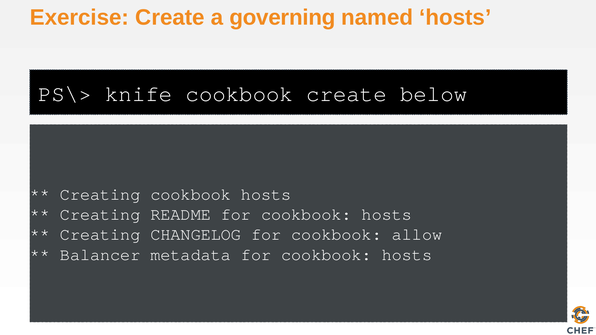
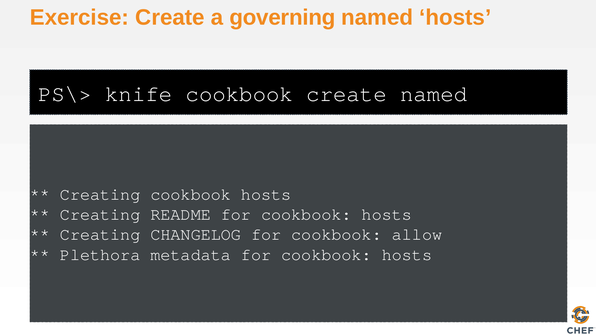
create below: below -> named (434, 94)
Balancer: Balancer -> Plethora (100, 255)
